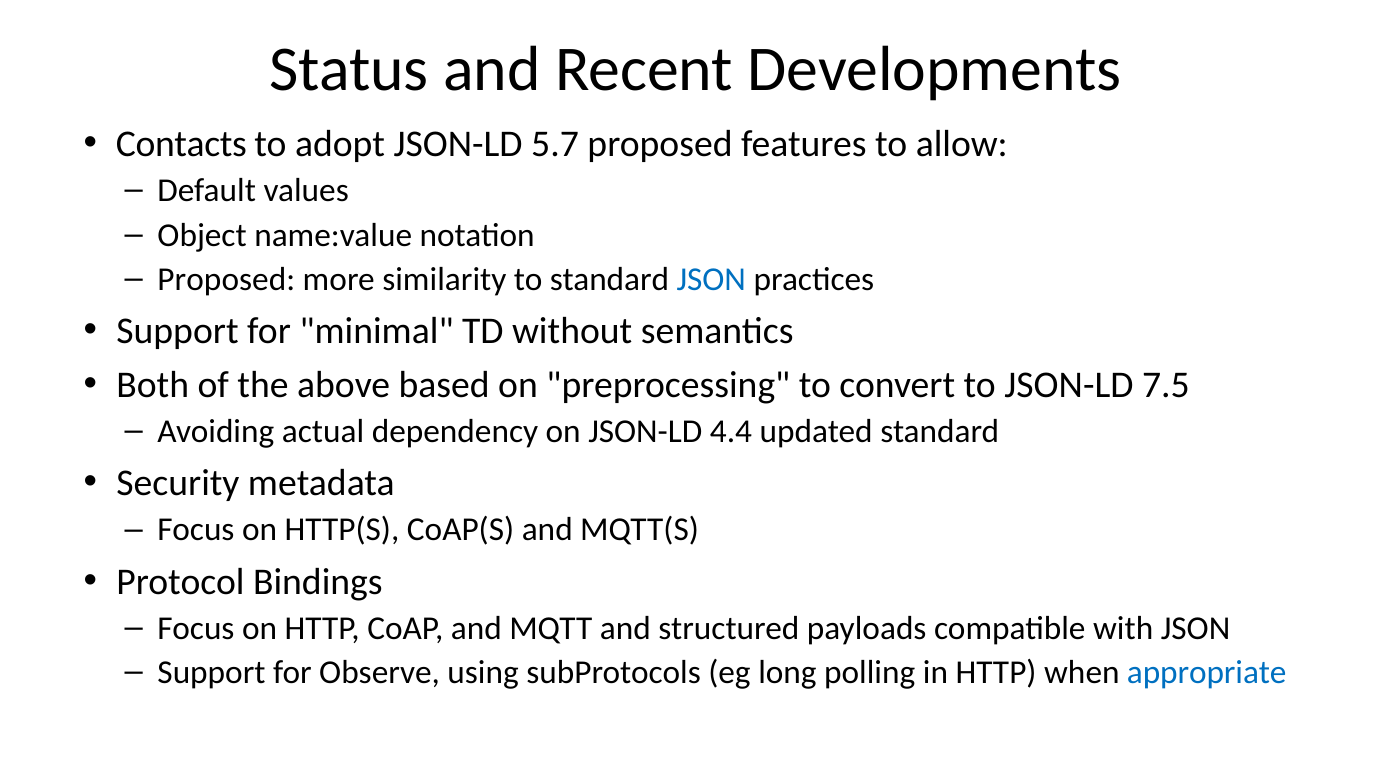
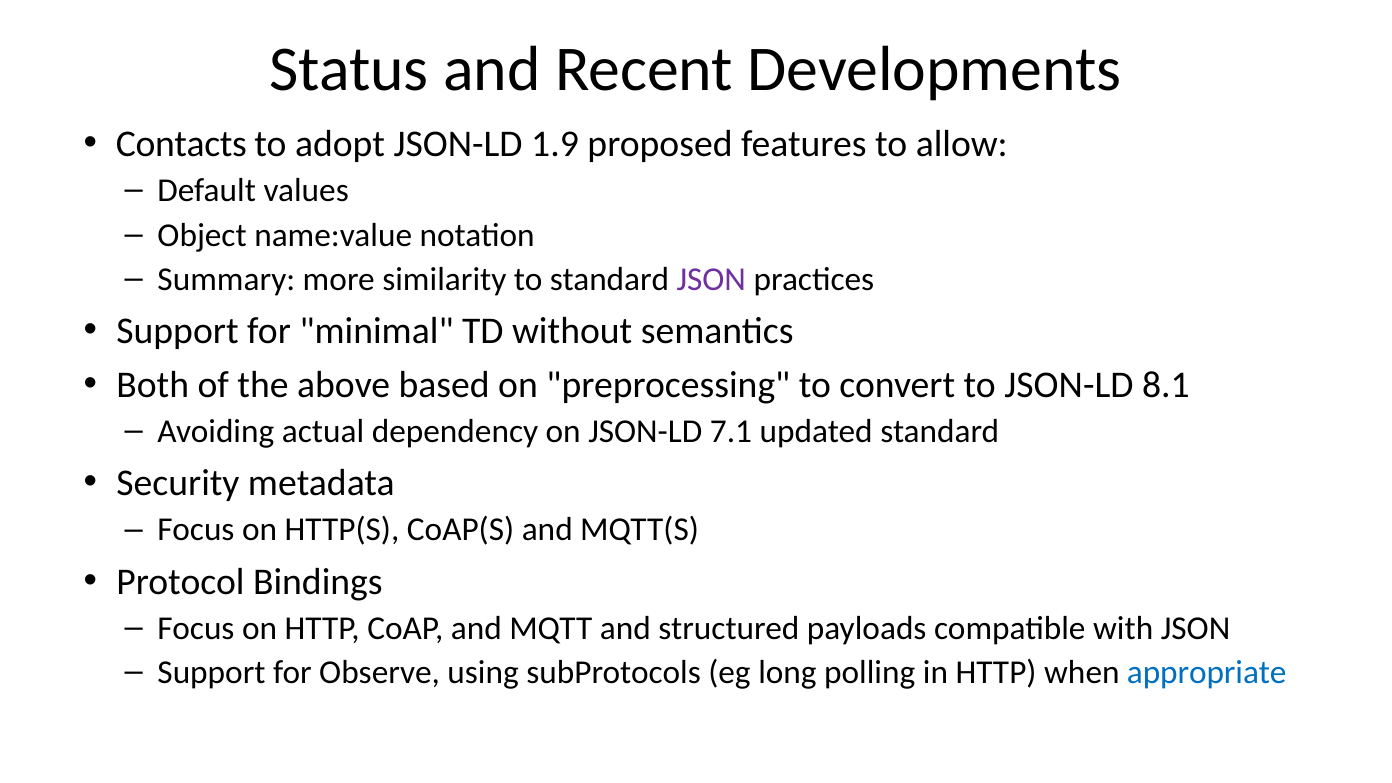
5.7: 5.7 -> 1.9 (555, 144)
Proposed: Proposed -> Summary (226, 279)
JSON colour: blue -> purple (711, 279)
7.5: 7.5 -> 8.1 (1166, 385)
4.4: 4.4 -> 7.1 (731, 431)
